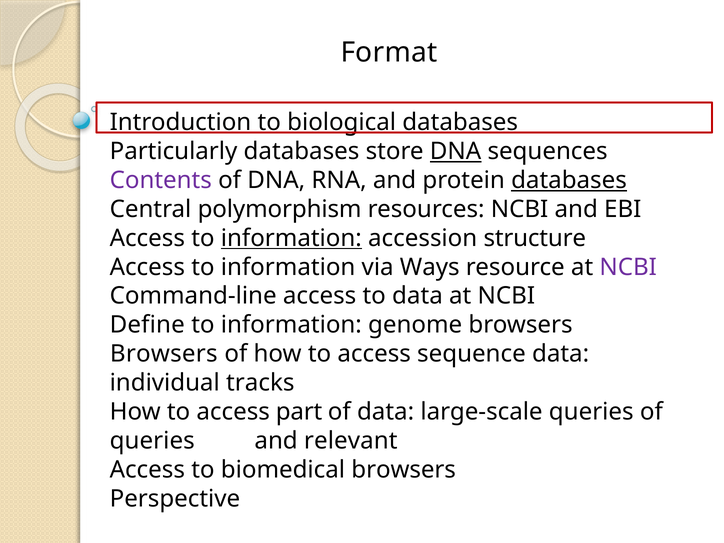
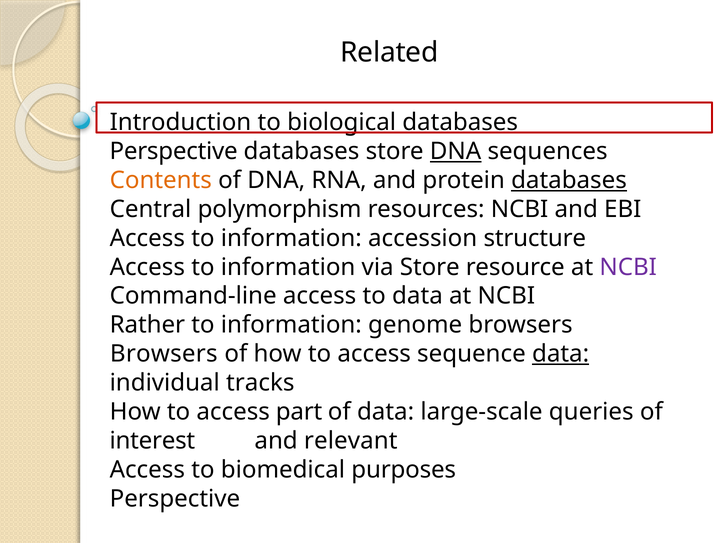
Format: Format -> Related (389, 53)
Particularly: Particularly -> Perspective (174, 151)
Contents colour: purple -> orange (161, 180)
information underline: present -> none (291, 238)
via Ways: Ways -> Store (430, 267)
Define: Define -> Rather (147, 325)
data underline: none -> present (561, 354)
queries: queries -> interest (152, 441)
biomedical browsers: browsers -> purposes (404, 470)
